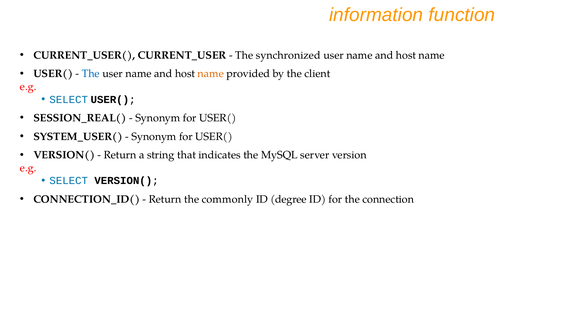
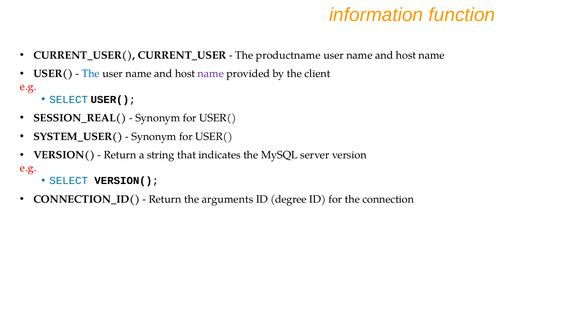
synchronized: synchronized -> productname (288, 55)
name colour: orange -> purple (211, 74)
commonly: commonly -> arguments (228, 199)
